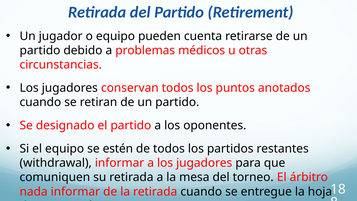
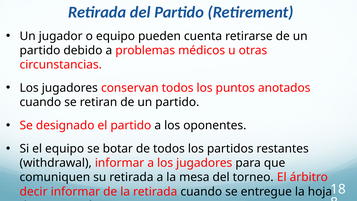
estén: estén -> botar (118, 149)
nada: nada -> decir (34, 191)
